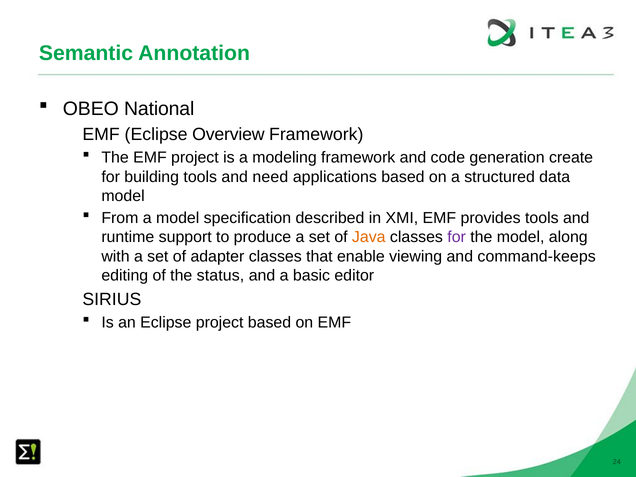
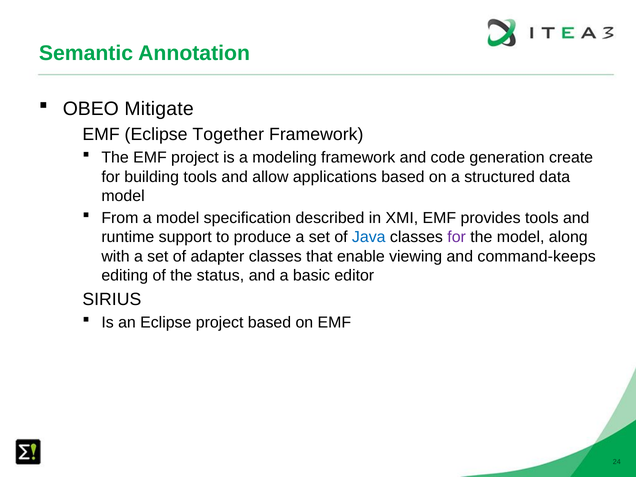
National: National -> Mitigate (159, 109)
Overview: Overview -> Together (228, 135)
need: need -> allow (270, 177)
Java colour: orange -> blue (369, 237)
